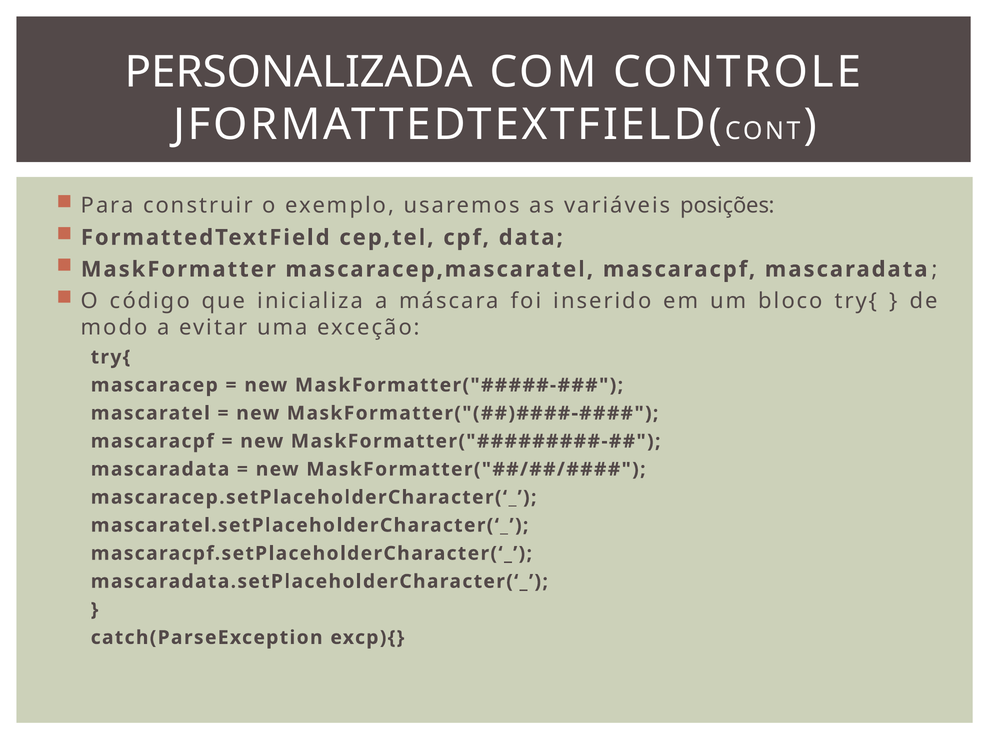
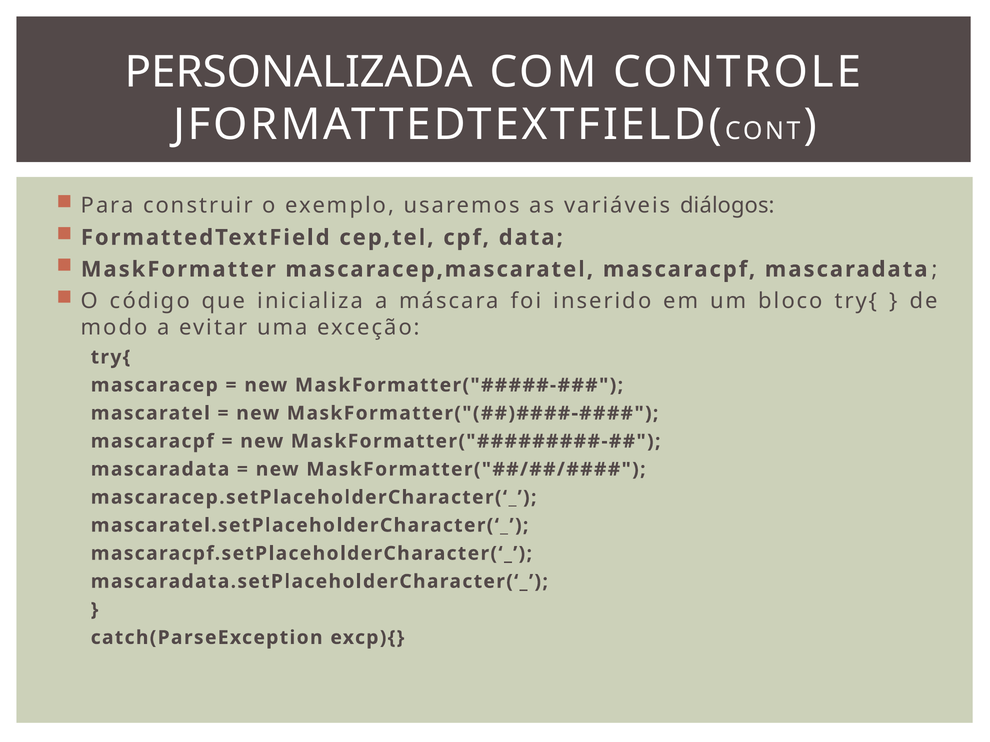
posições: posições -> diálogos (727, 206)
